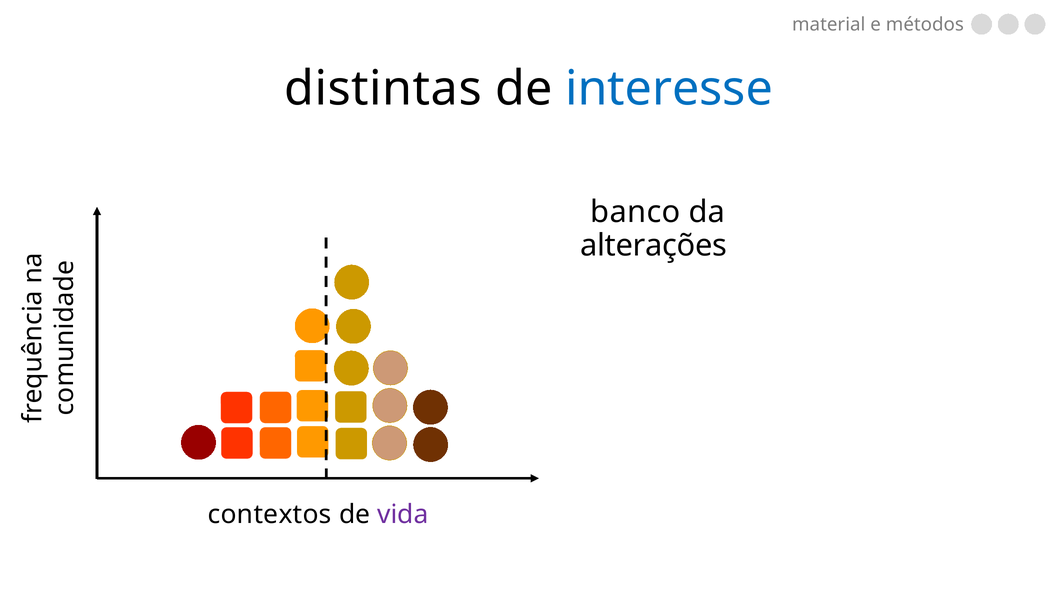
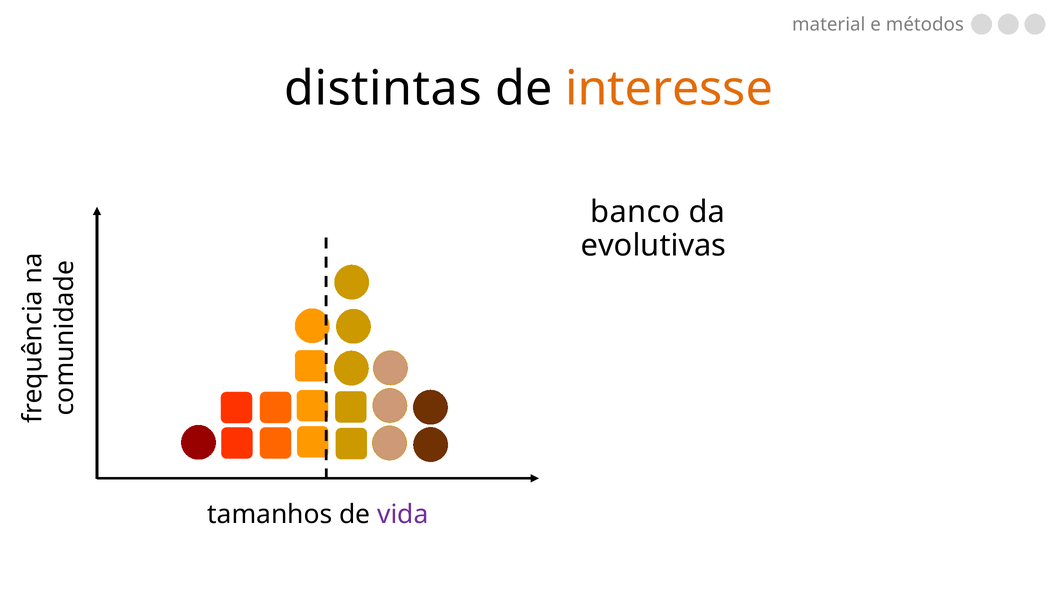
interesse colour: blue -> orange (669, 89)
alterações: alterações -> evolutivas (654, 245)
contextos: contextos -> tamanhos (270, 515)
